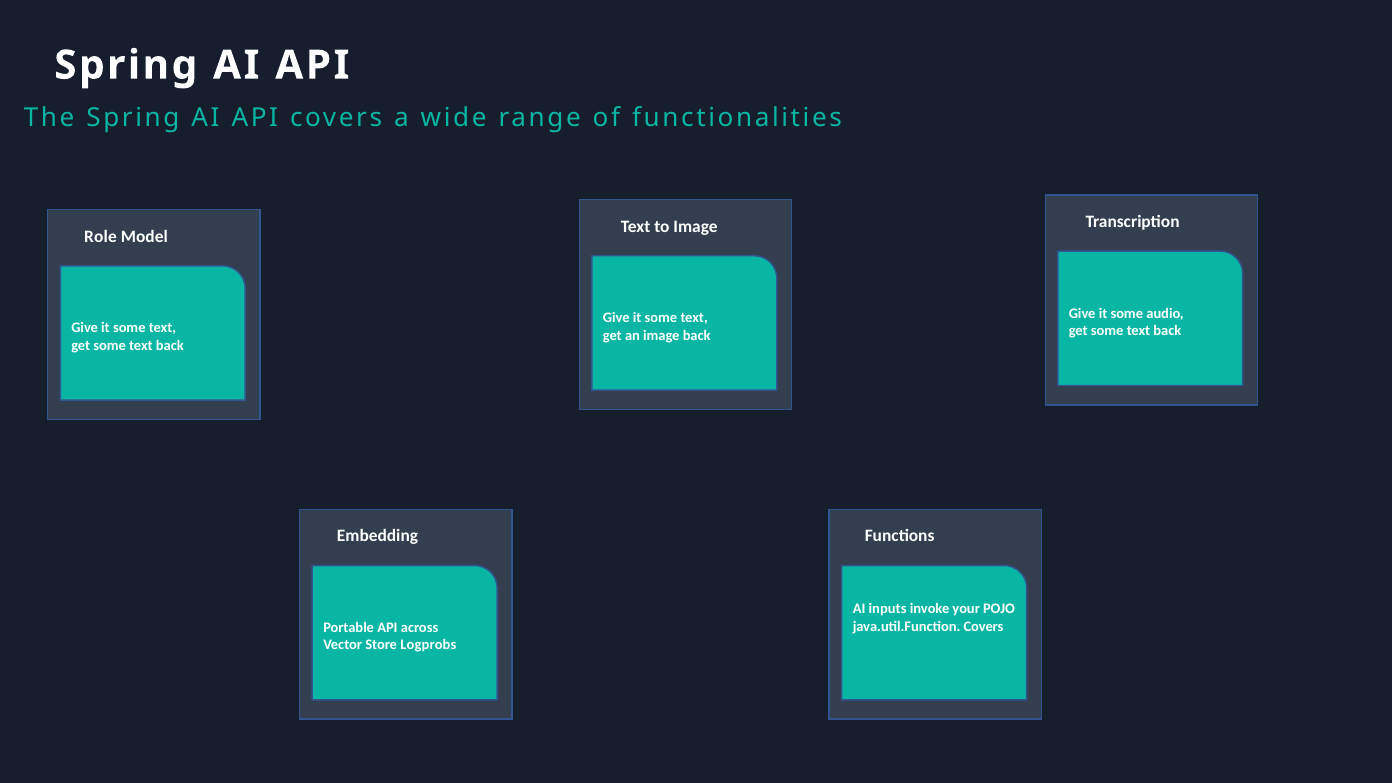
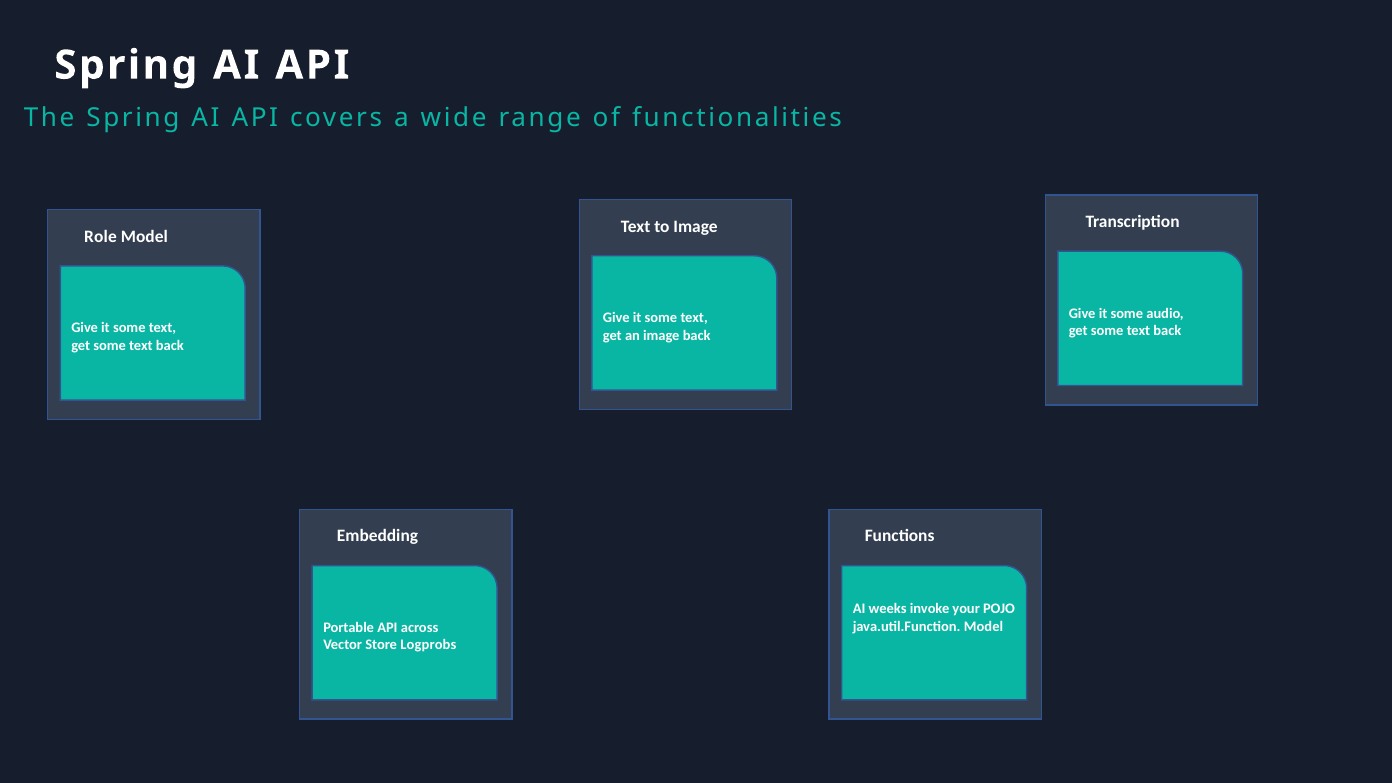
inputs: inputs -> weeks (888, 609)
java.util.Function Covers: Covers -> Model (983, 627)
